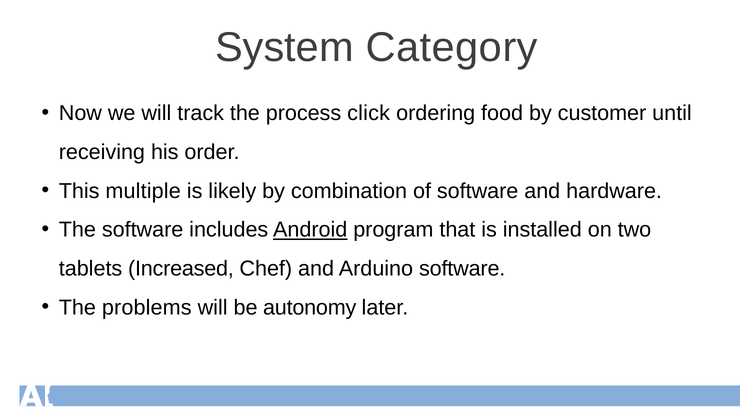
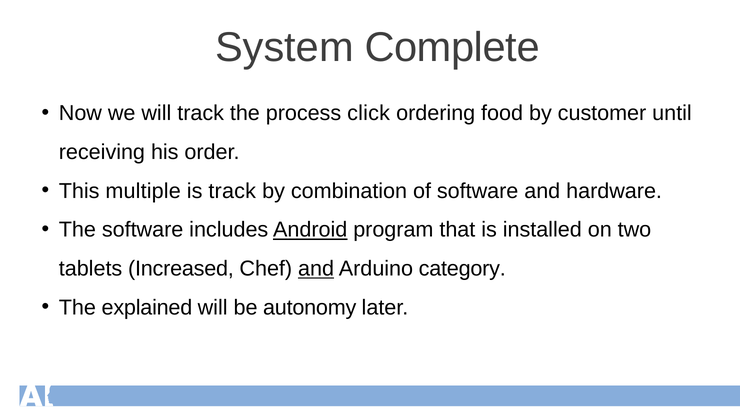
Category: Category -> Complete (452, 48)
is likely: likely -> track (232, 191)
and underline: none -> present (316, 269)
Arduino software: software -> category (462, 269)
problems: problems -> explained (147, 308)
